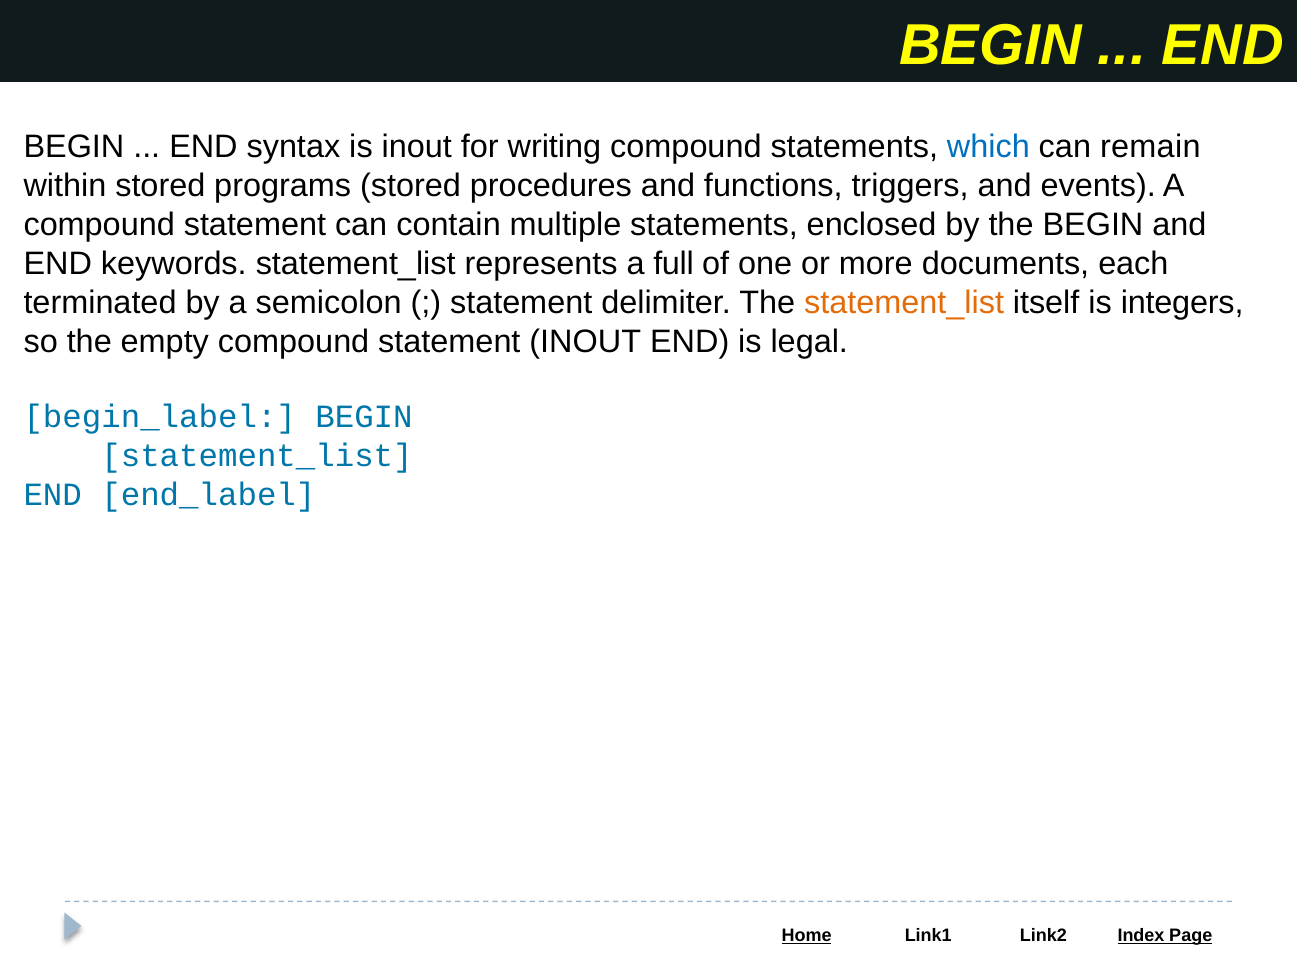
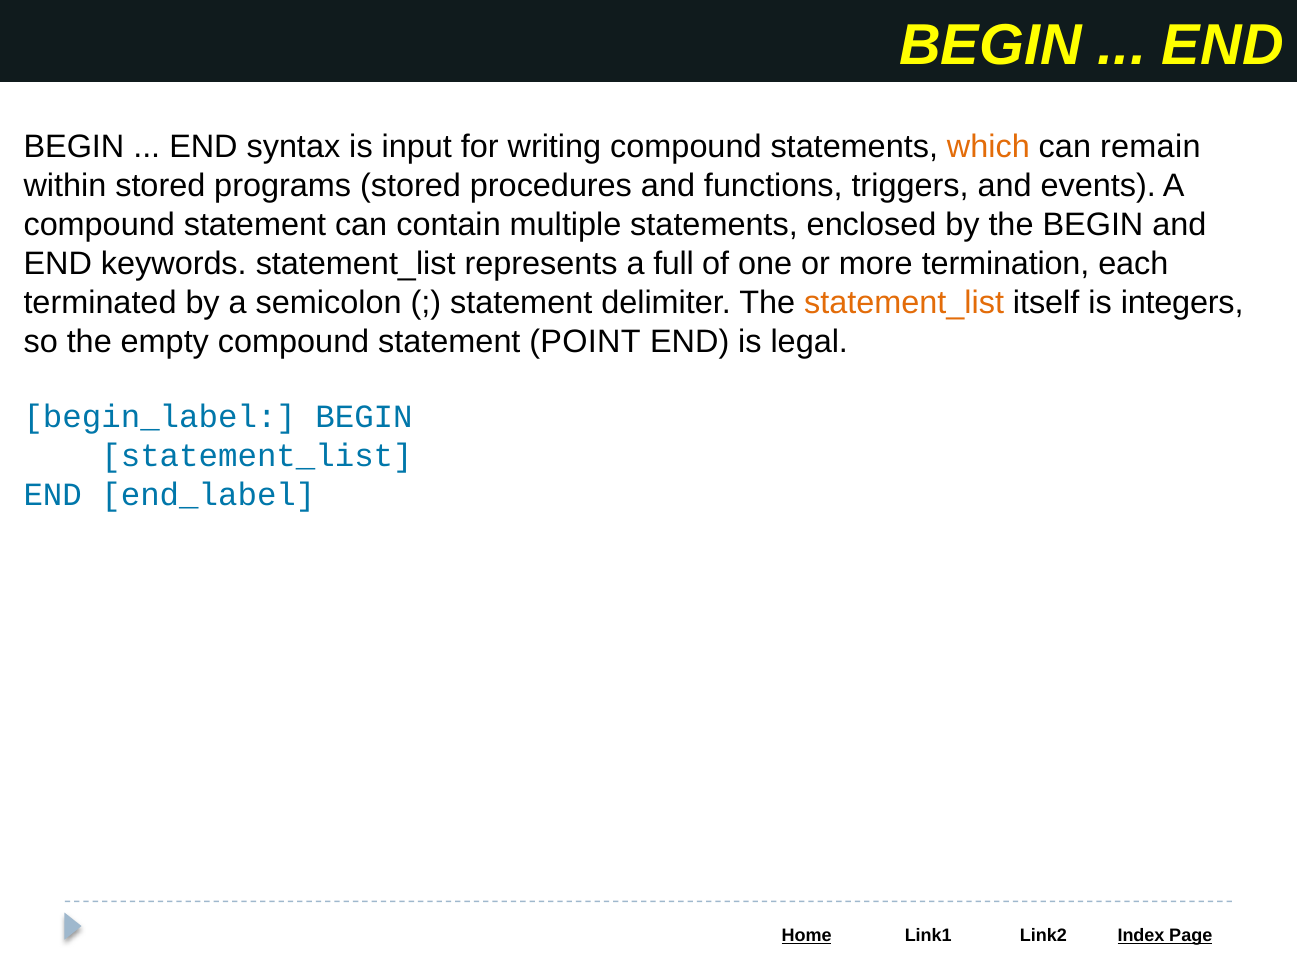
is inout: inout -> input (417, 147)
which colour: blue -> orange (988, 147)
documents: documents -> termination (1006, 264)
statement INOUT: INOUT -> POINT (585, 341)
